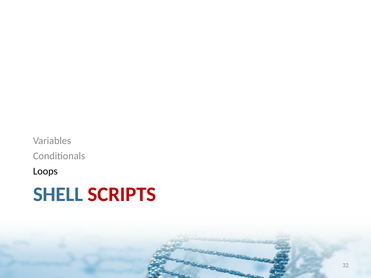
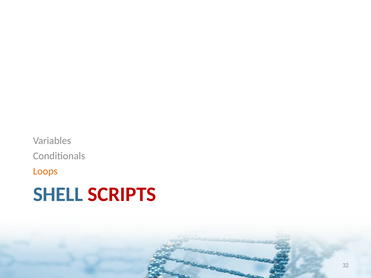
Loops colour: black -> orange (45, 171)
